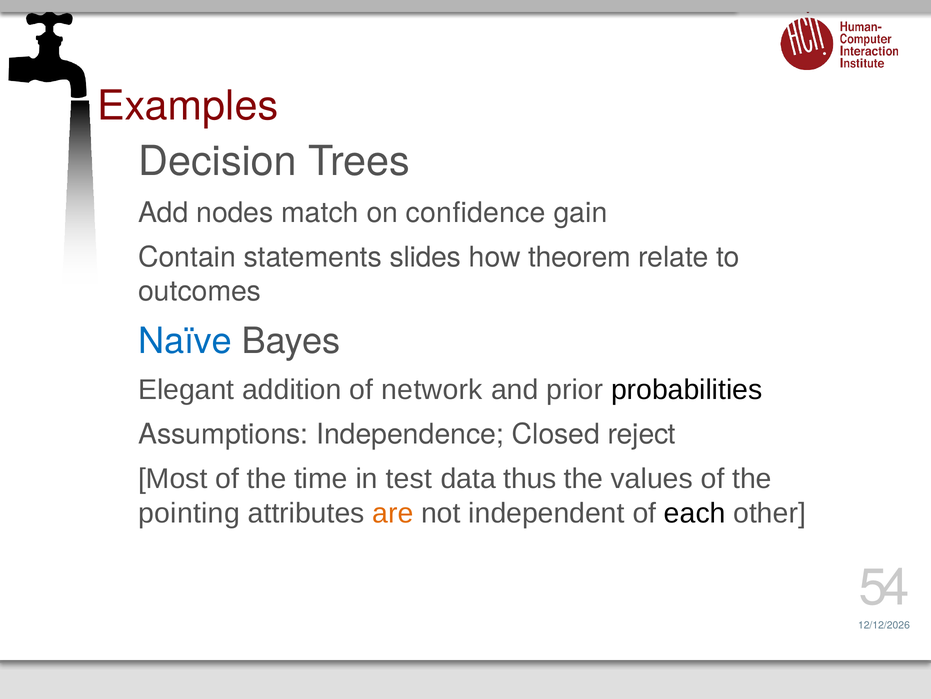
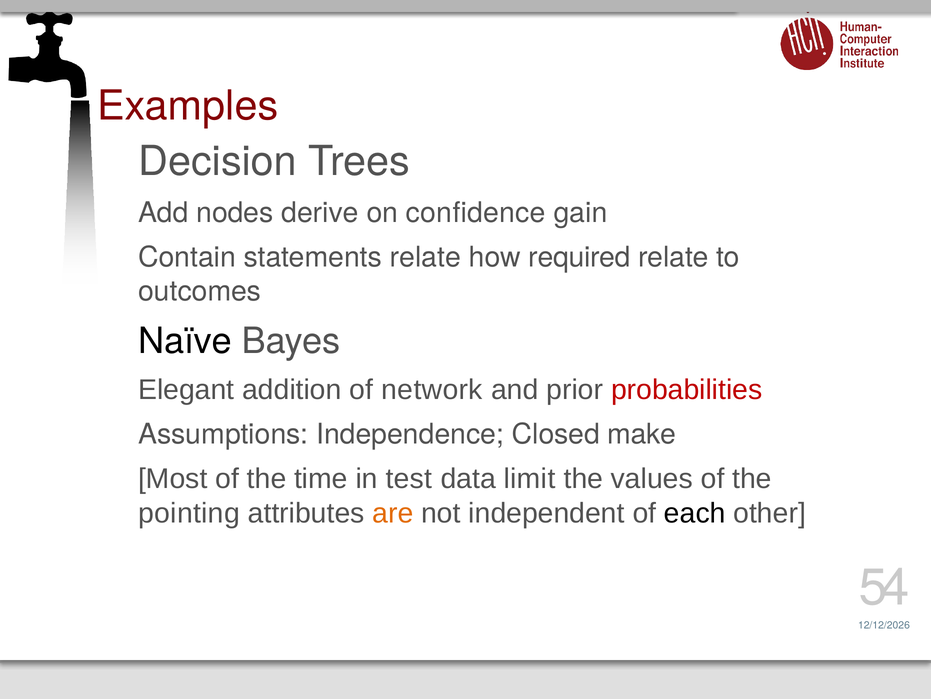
match: match -> derive (320, 213)
statements slides: slides -> relate (425, 257)
theorem: theorem -> required (579, 257)
Naïve colour: blue -> black (185, 341)
probabilities colour: black -> red (687, 390)
reject: reject -> make (642, 434)
thus: thus -> limit (530, 478)
